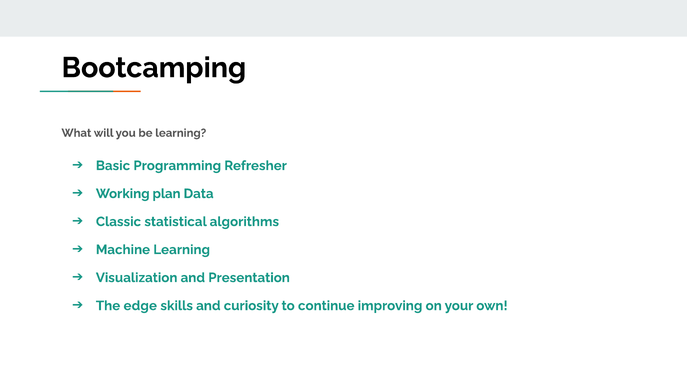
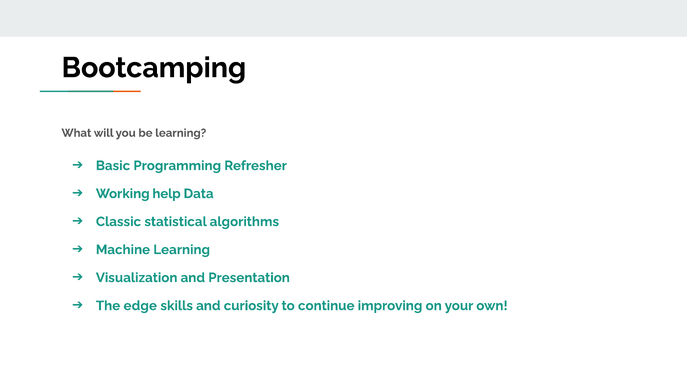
plan: plan -> help (167, 193)
